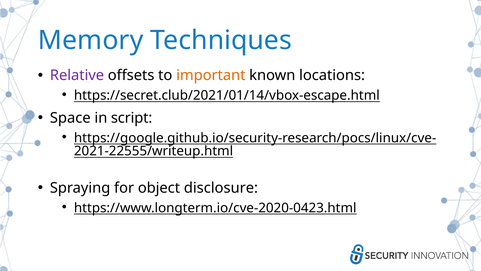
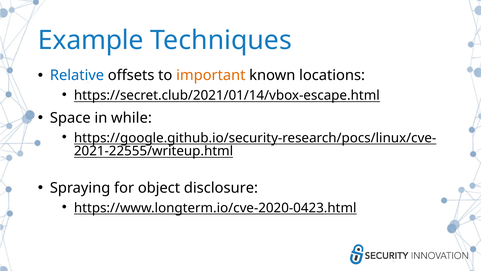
Memory: Memory -> Example (91, 40)
Relative colour: purple -> blue (77, 75)
script: script -> while (131, 118)
